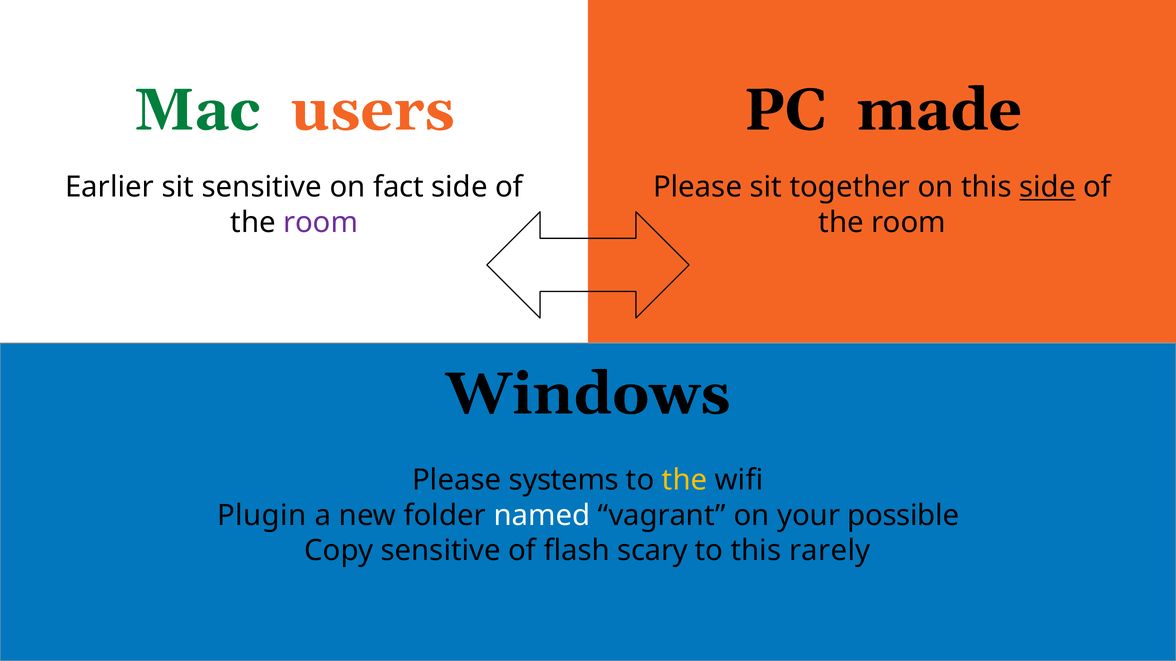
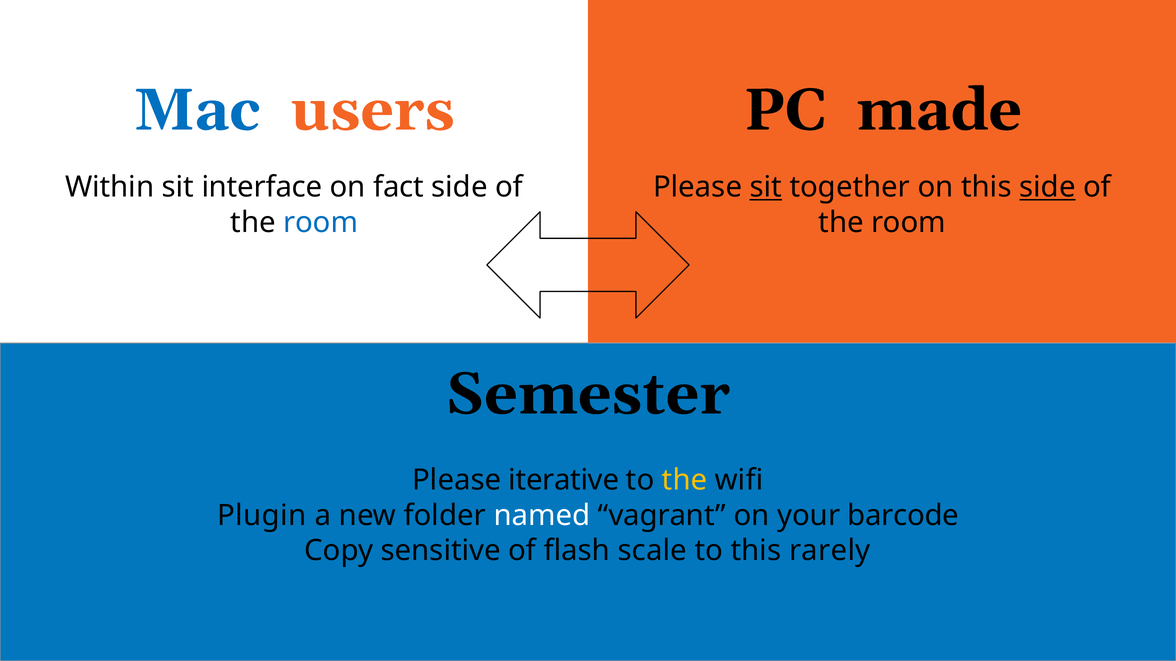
Mac colour: green -> blue (197, 110)
Earlier: Earlier -> Within (110, 187)
sit sensitive: sensitive -> interface (262, 187)
sit underline: none -> present (766, 187)
room colour: purple -> blue (321, 223)
Windows: Windows -> Semester (588, 394)
systems: systems -> iterative (564, 480)
possible: possible -> barcode (903, 516)
scary: scary -> scale (652, 551)
